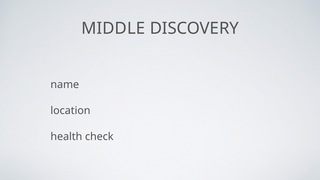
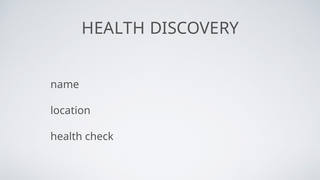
MIDDLE: MIDDLE -> HEALTH (113, 28)
